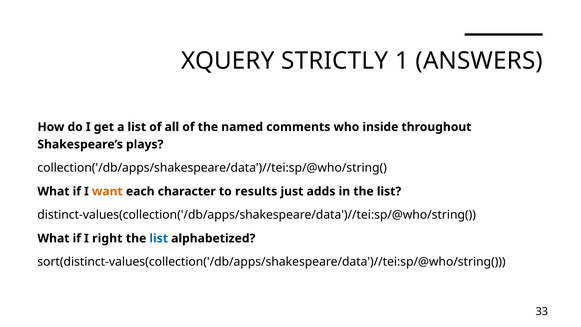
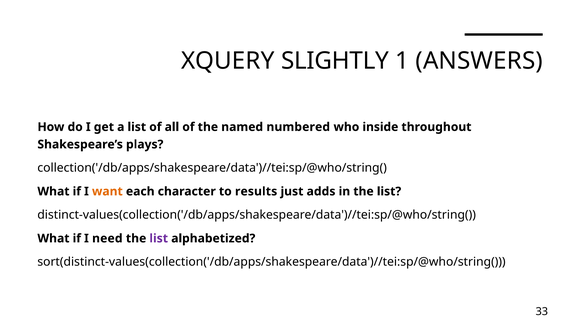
STRICTLY: STRICTLY -> SLIGHTLY (335, 61)
comments: comments -> numbered (298, 127)
right: right -> need (107, 238)
list colour: blue -> purple (159, 238)
